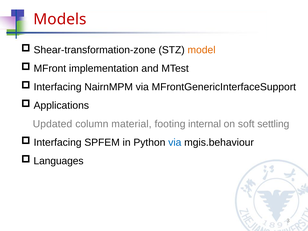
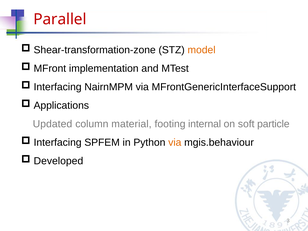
Models: Models -> Parallel (60, 19)
settling: settling -> particle (273, 124)
via colour: blue -> orange (175, 142)
Languages: Languages -> Developed (58, 161)
